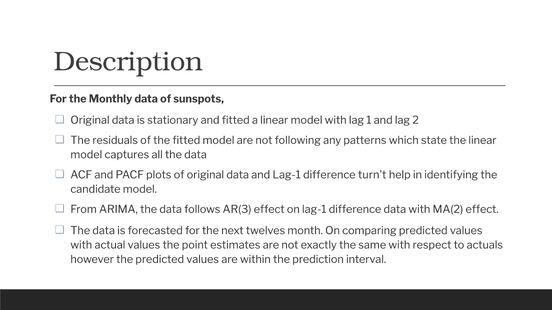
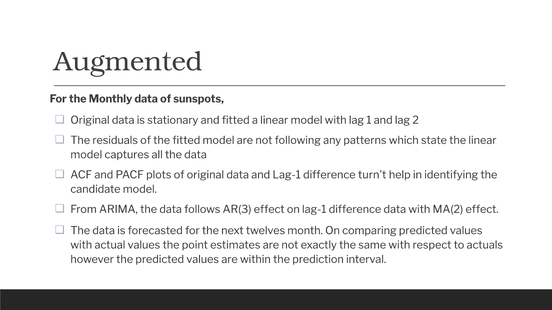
Description: Description -> Augmented (128, 62)
